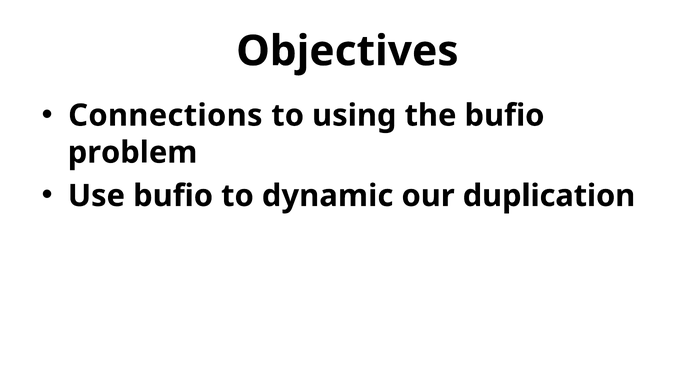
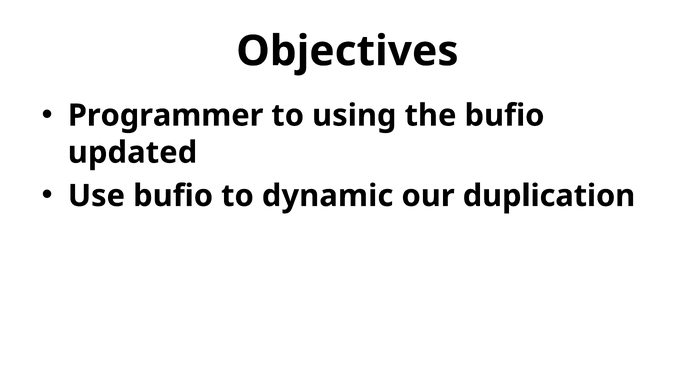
Connections: Connections -> Programmer (166, 115)
problem: problem -> updated (133, 153)
